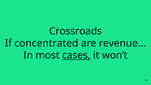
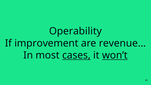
Crossroads: Crossroads -> Operability (75, 31)
concentrated: concentrated -> improvement (46, 43)
won’t underline: none -> present (115, 55)
